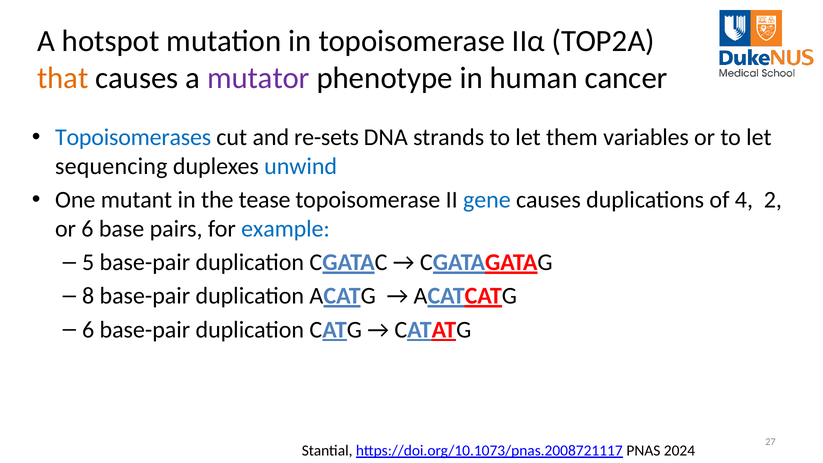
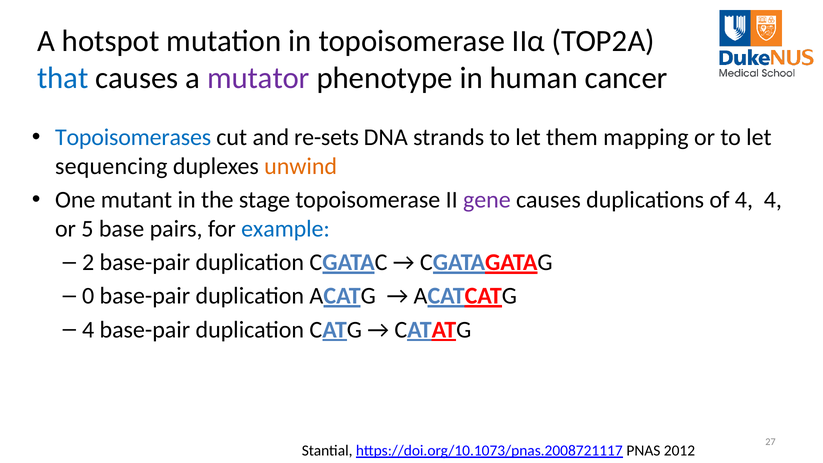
that colour: orange -> blue (63, 78)
variables: variables -> mapping (646, 137)
unwind colour: blue -> orange (301, 166)
tease: tease -> stage (265, 200)
gene colour: blue -> purple (487, 200)
4 2: 2 -> 4 (773, 200)
or 6: 6 -> 5 (87, 229)
5: 5 -> 2 (88, 262)
8: 8 -> 0 (88, 296)
6: 6 -> 4 (88, 330)
2024: 2024 -> 2012 (679, 451)
